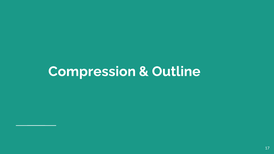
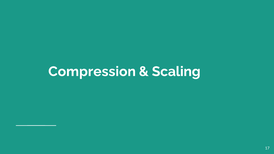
Outline: Outline -> Scaling (176, 72)
